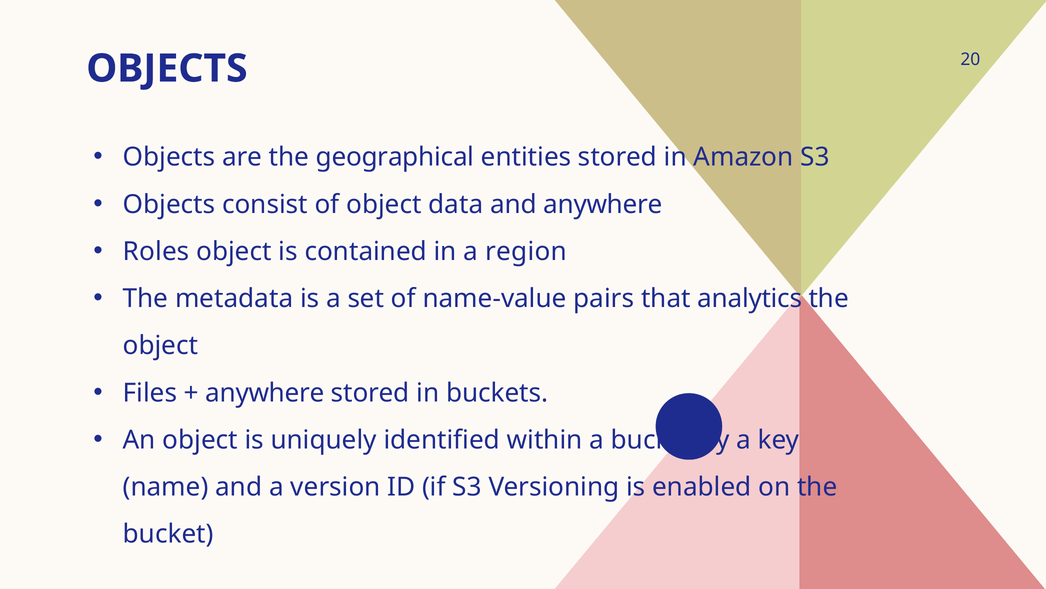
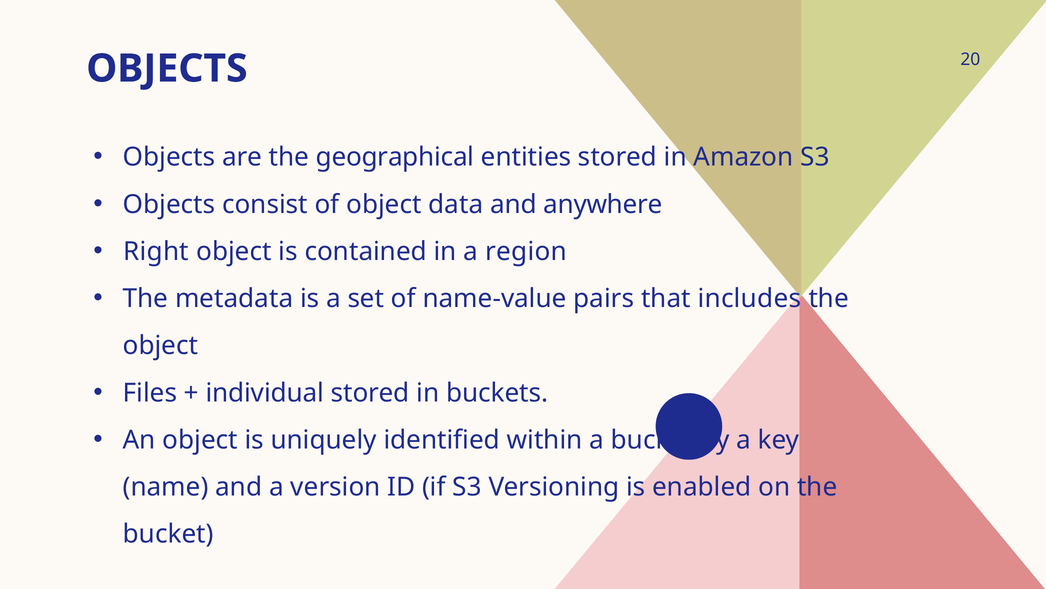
Roles: Roles -> Right (156, 251)
analytics: analytics -> includes (749, 298)
anywhere: anywhere -> individual (265, 392)
